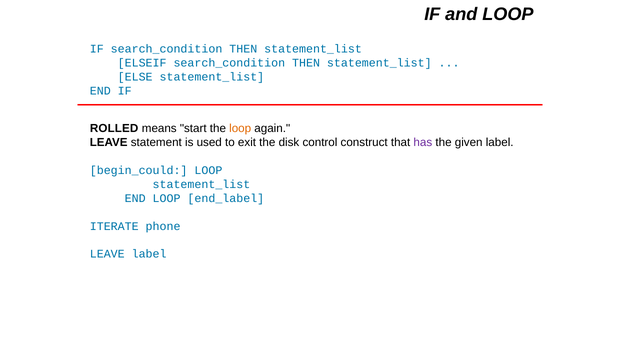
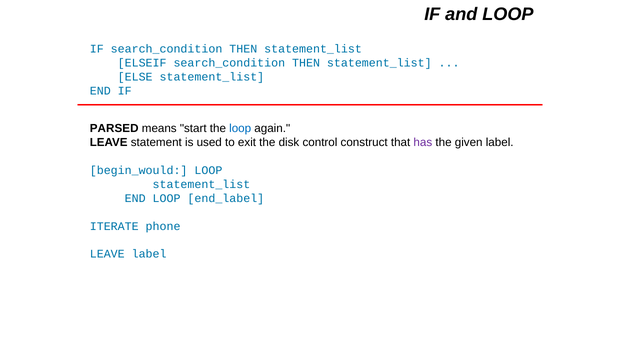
ROLLED: ROLLED -> PARSED (114, 128)
loop colour: orange -> blue (240, 128)
begin_could: begin_could -> begin_would (139, 170)
